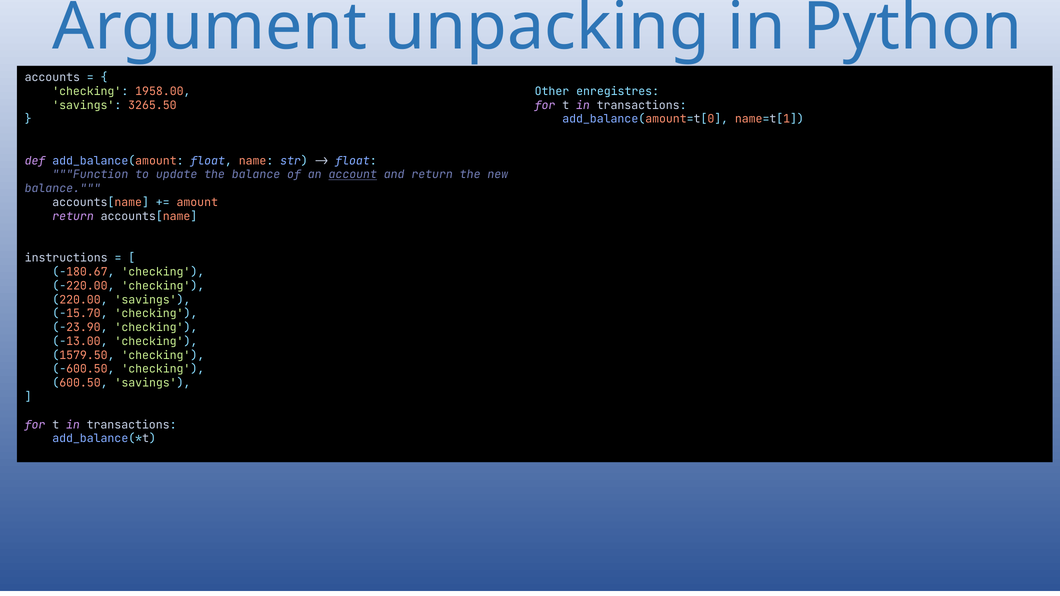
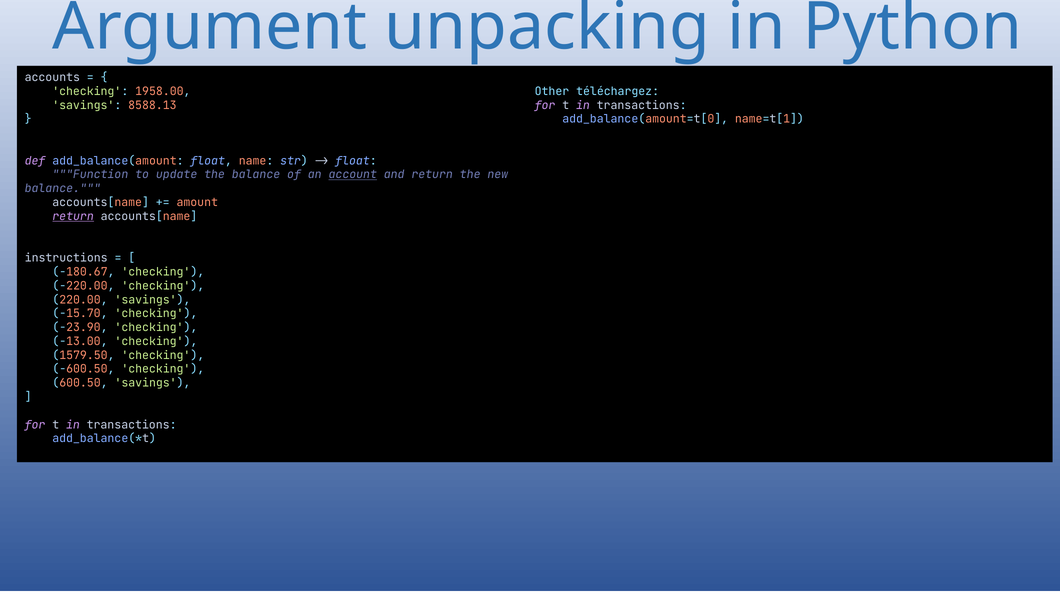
enregistres: enregistres -> téléchargez (618, 91)
3265.50: 3265.50 -> 8588.13 (152, 105)
return underline: none -> present (73, 216)
